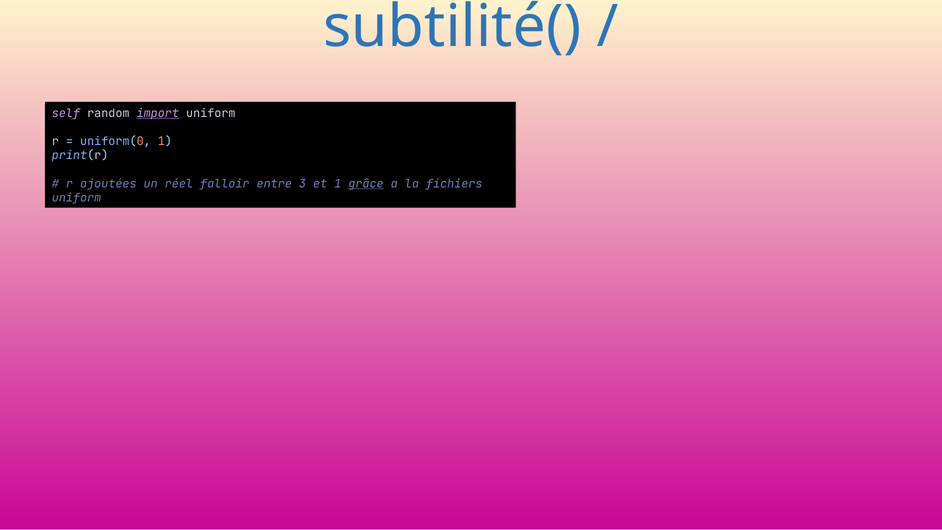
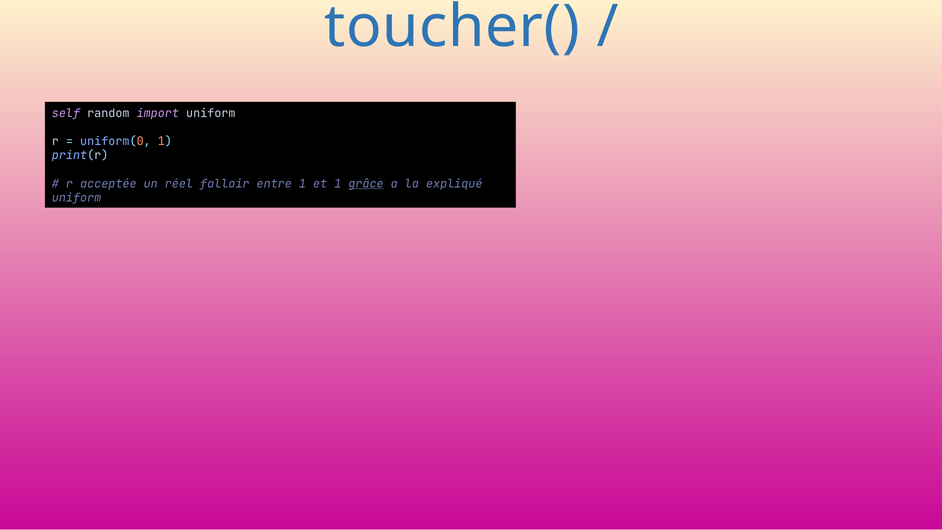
subtilité(: subtilité( -> toucher( (452, 27)
import underline: present -> none (158, 113)
ajoutées: ajoutées -> acceptée (108, 184)
entre 3: 3 -> 1 (302, 184)
fichiers: fichiers -> expliqué (454, 184)
